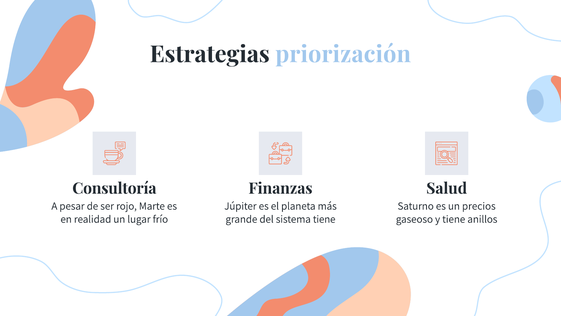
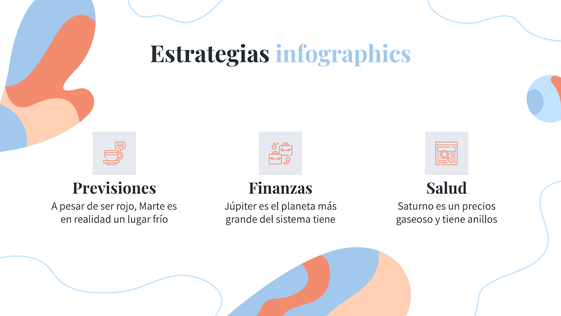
priorización: priorización -> infographics (343, 54)
Consultoría: Consultoría -> Previsiones (114, 188)
